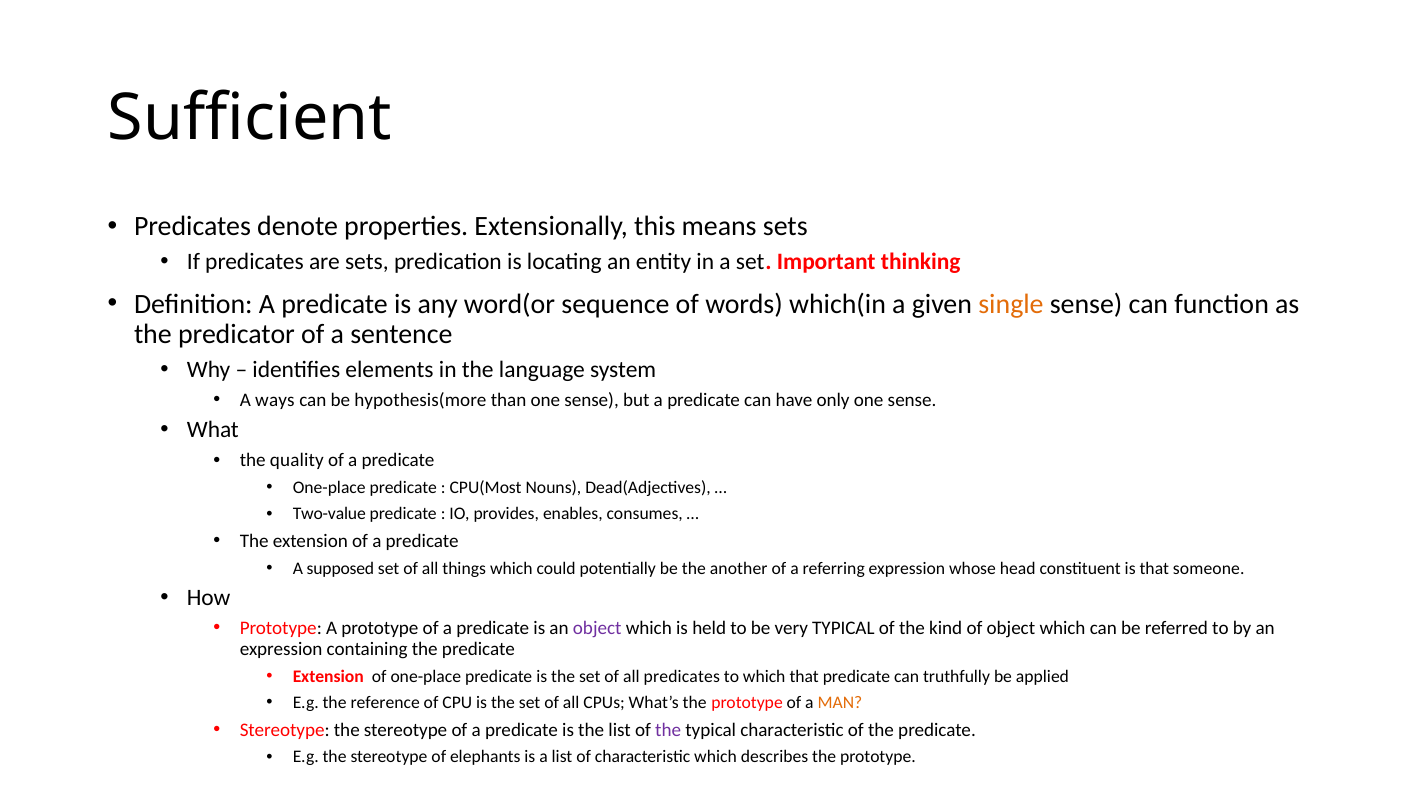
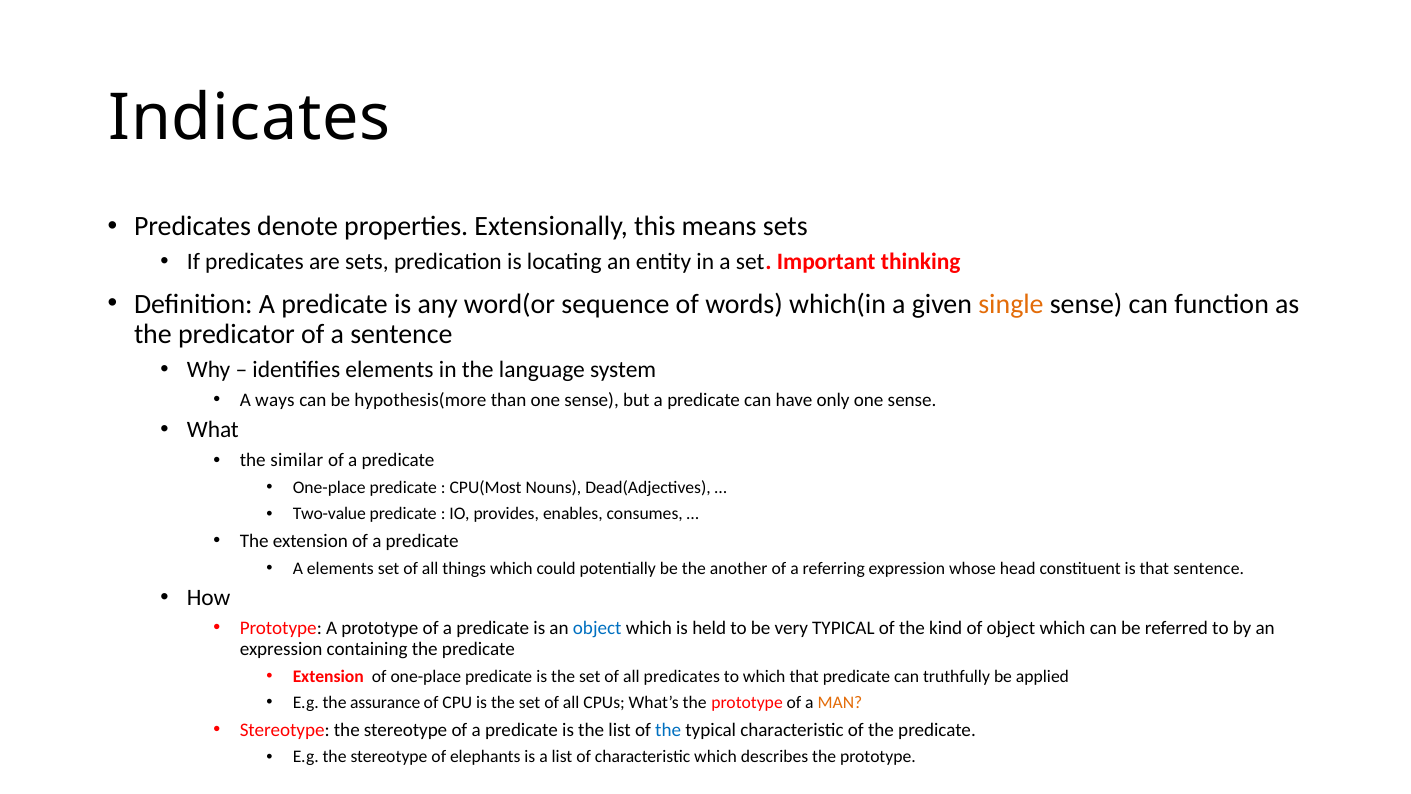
Sufficient: Sufficient -> Indicates (249, 119)
quality: quality -> similar (297, 460)
A supposed: supposed -> elements (340, 568)
that someone: someone -> sentence (1209, 568)
object colour: purple -> blue (597, 628)
reference: reference -> assurance (385, 702)
the colour: purple -> blue (668, 729)
